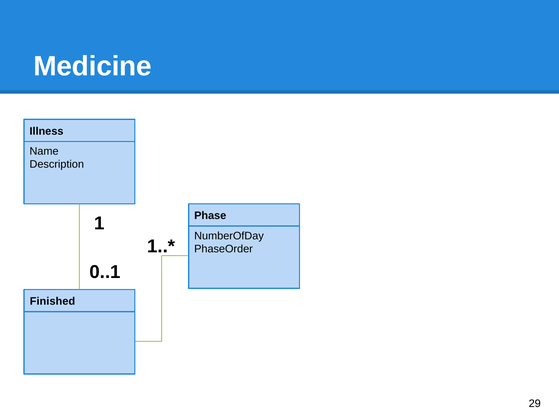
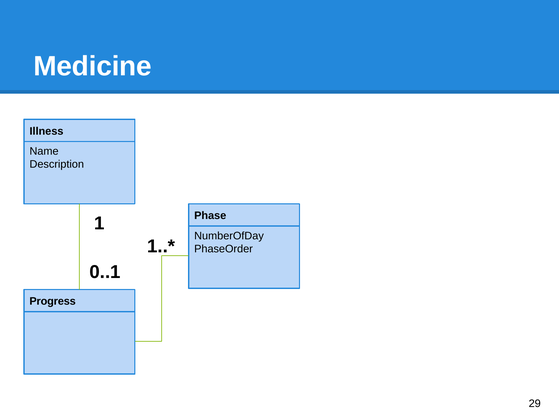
Finished: Finished -> Progress (53, 302)
